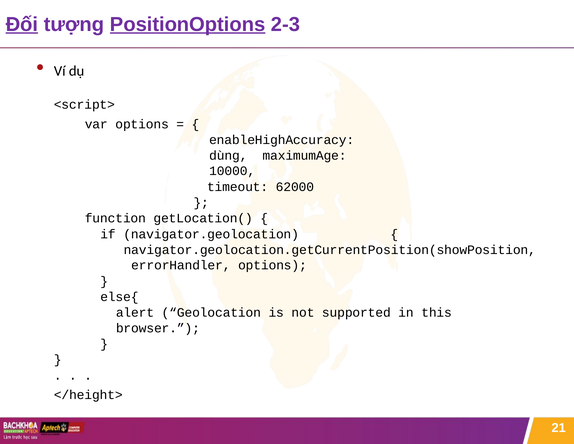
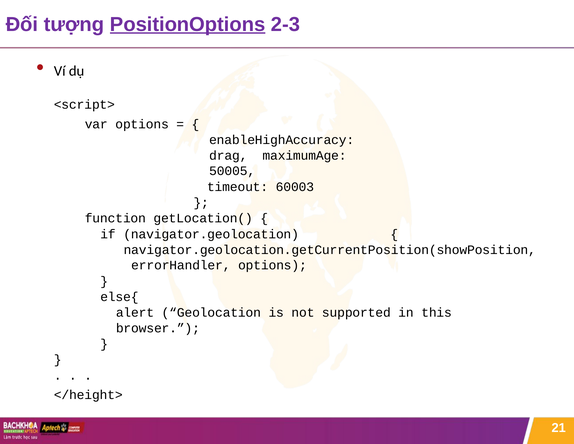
Đối underline: present -> none (22, 24)
dùng: dùng -> drag (228, 155)
10000: 10000 -> 50005 (232, 171)
62000: 62000 -> 60003 (295, 187)
